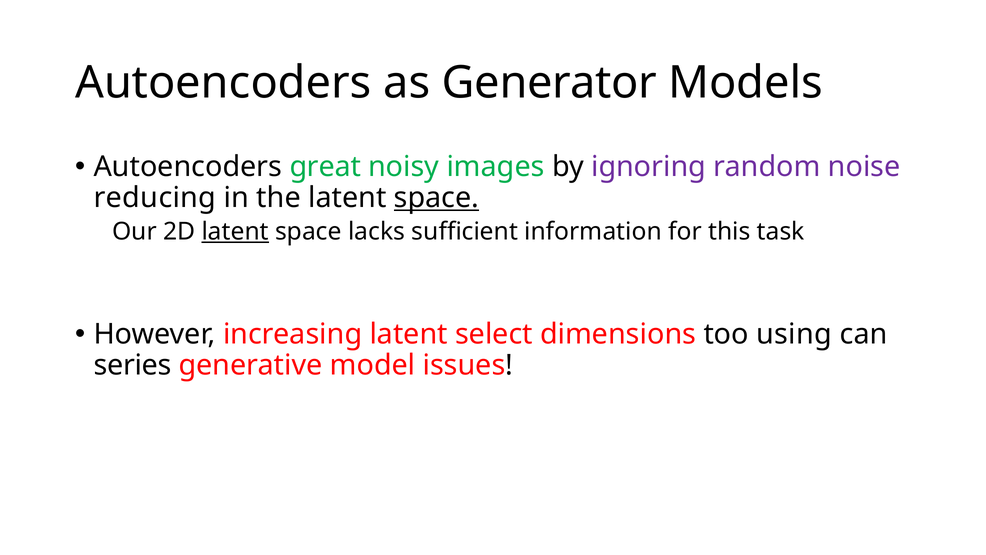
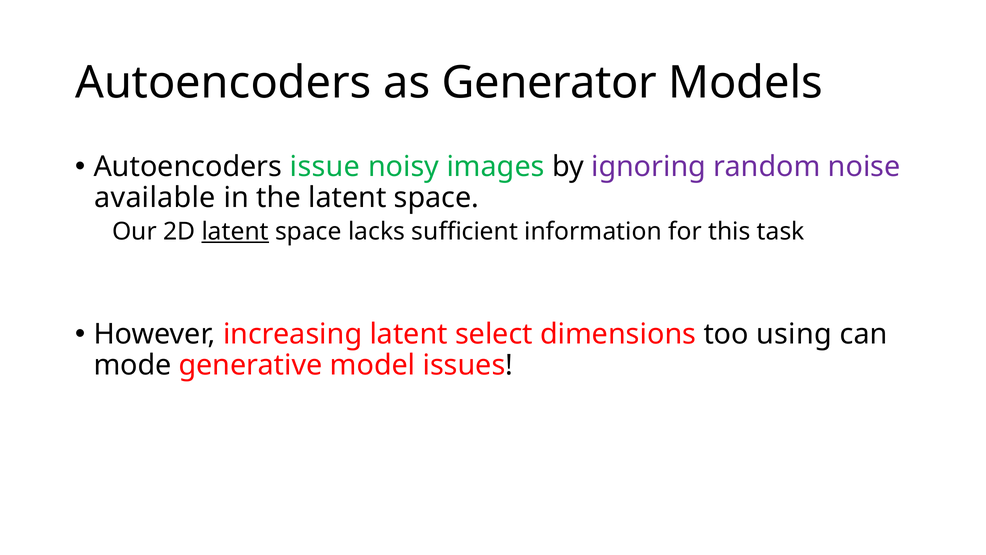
great: great -> issue (325, 167)
reducing: reducing -> available (155, 198)
space underline: present -> none (436, 198)
series: series -> mode (133, 365)
